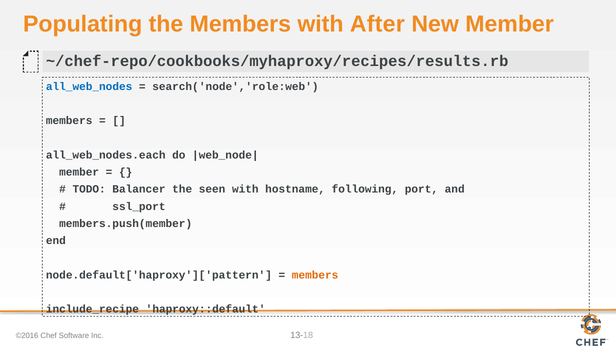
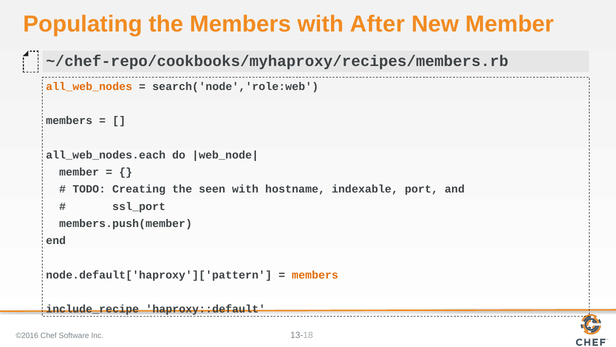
~/chef-repo/cookbooks/myhaproxy/recipes/results.rb: ~/chef-repo/cookbooks/myhaproxy/recipes/results.rb -> ~/chef-repo/cookbooks/myhaproxy/recipes/members.rb (277, 61)
all_web_nodes colour: blue -> orange (89, 86)
Balancer: Balancer -> Creating (139, 189)
following: following -> indexable (365, 189)
